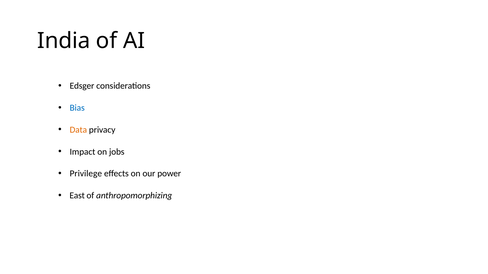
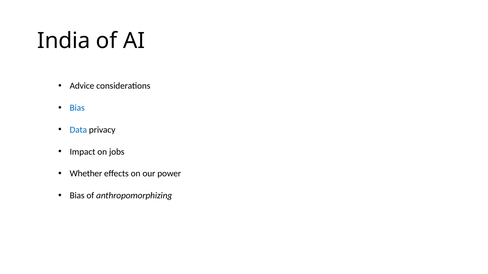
Edsger: Edsger -> Advice (82, 86)
Data colour: orange -> blue (78, 130)
Privilege: Privilege -> Whether (86, 174)
East: East -> Bias (77, 196)
